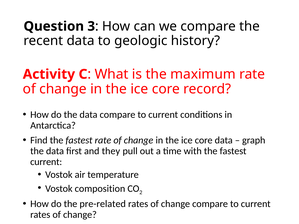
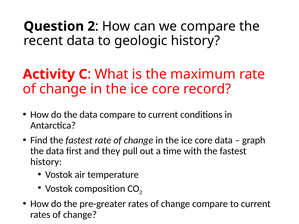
Question 3: 3 -> 2 (91, 26)
current: current -> history (46, 162)
pre-related: pre-related -> pre-greater (103, 204)
